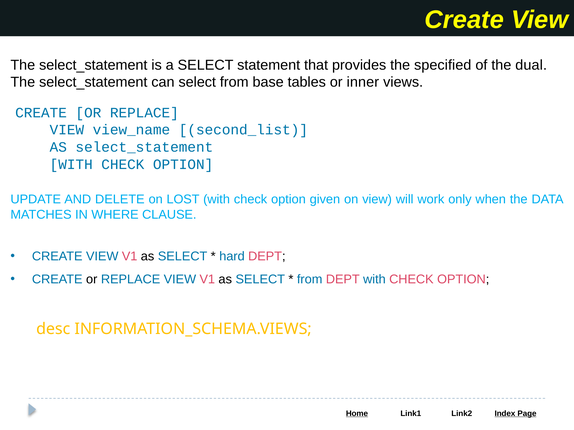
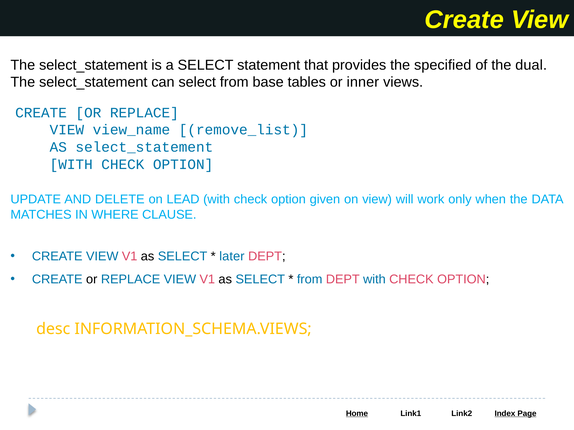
second_list: second_list -> remove_list (243, 130)
LOST: LOST -> LEAD (183, 199)
hard: hard -> later (232, 257)
